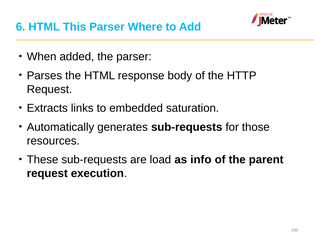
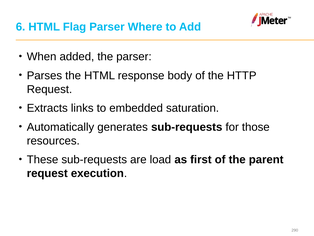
This: This -> Flag (75, 27)
info: info -> first (201, 159)
